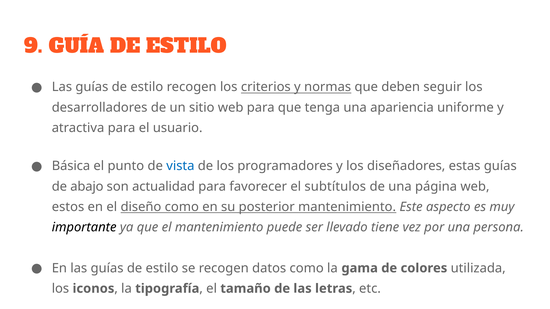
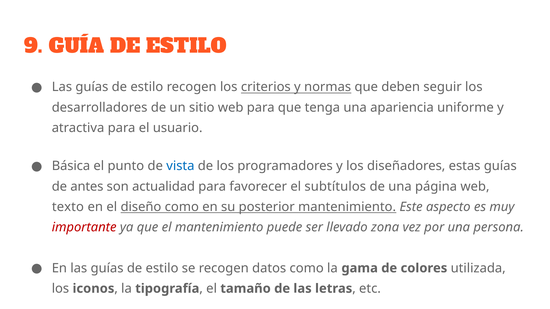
abajo: abajo -> antes (87, 187)
estos: estos -> texto (68, 207)
importante colour: black -> red (84, 228)
tiene: tiene -> zona (385, 228)
